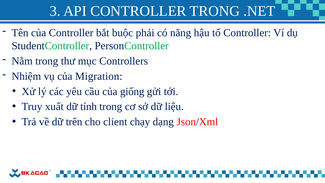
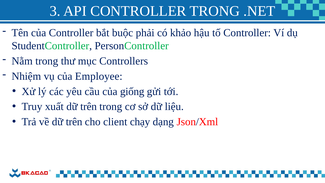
năng: năng -> khảo (181, 33)
Migration: Migration -> Employee (99, 76)
xuất dữ tính: tính -> trên (89, 107)
